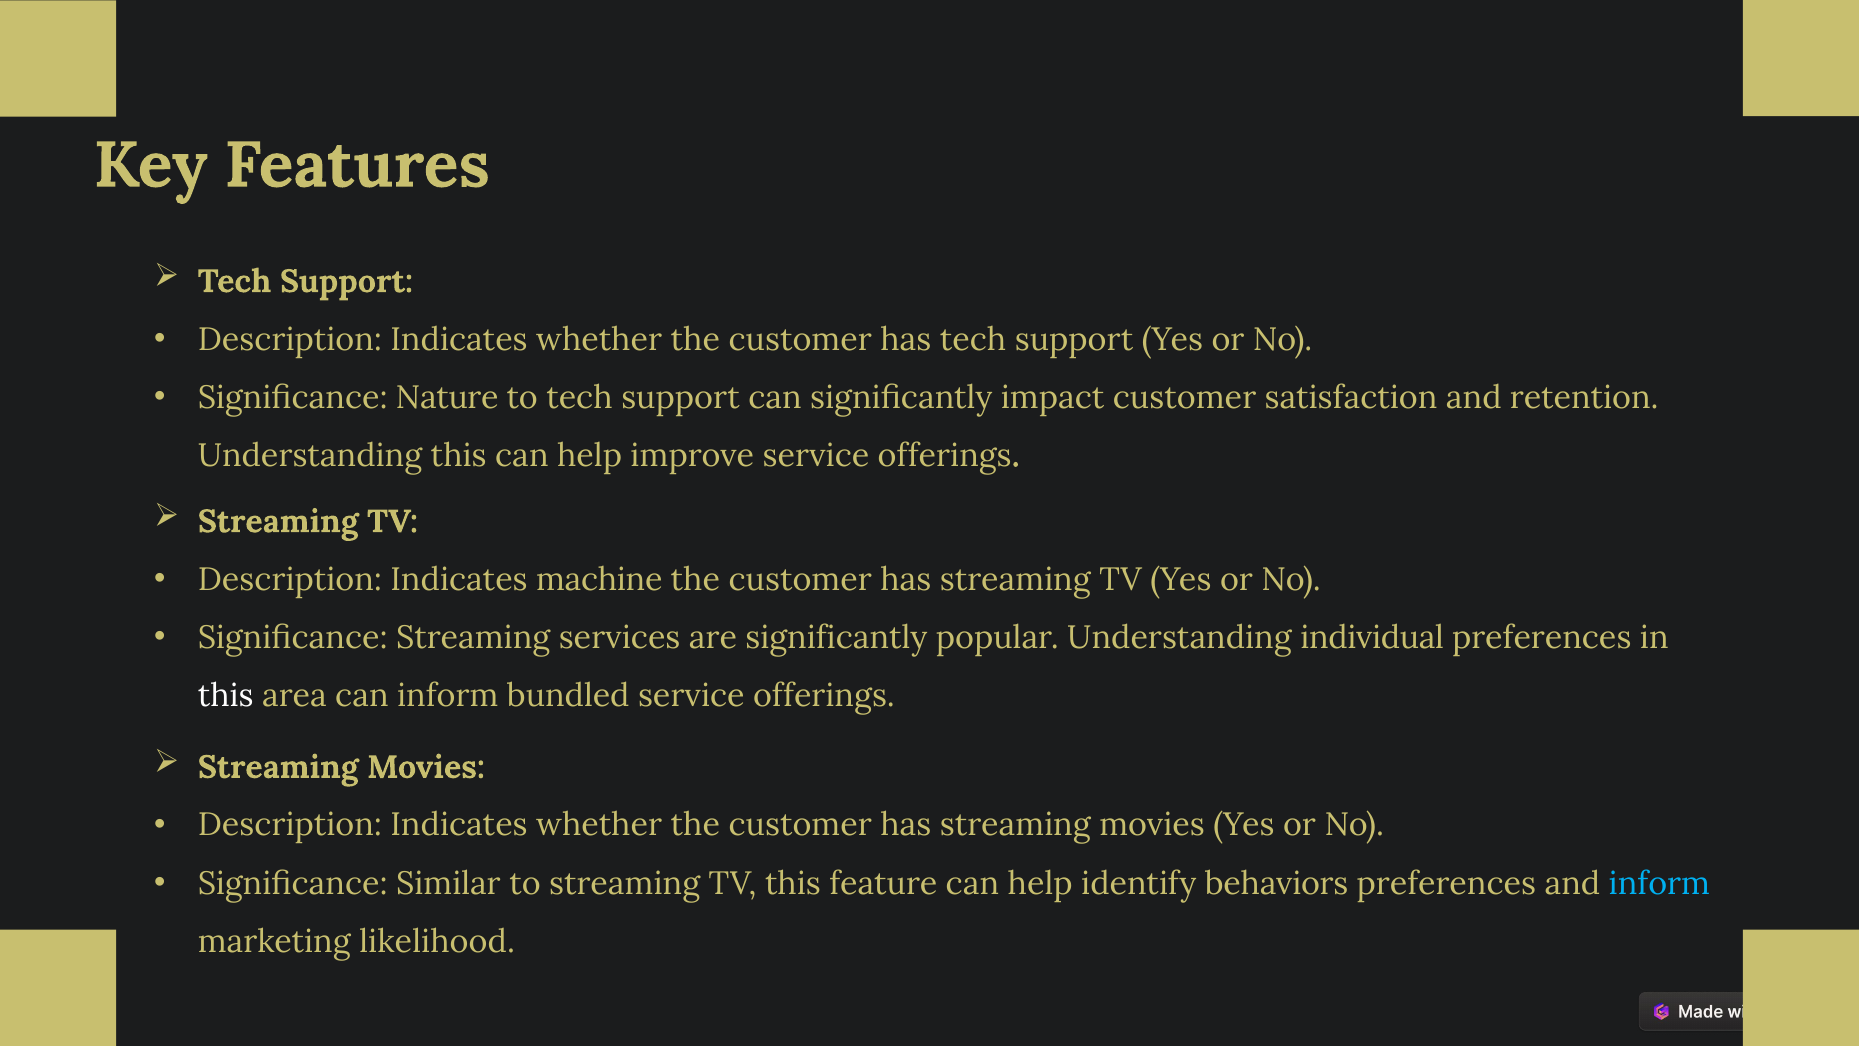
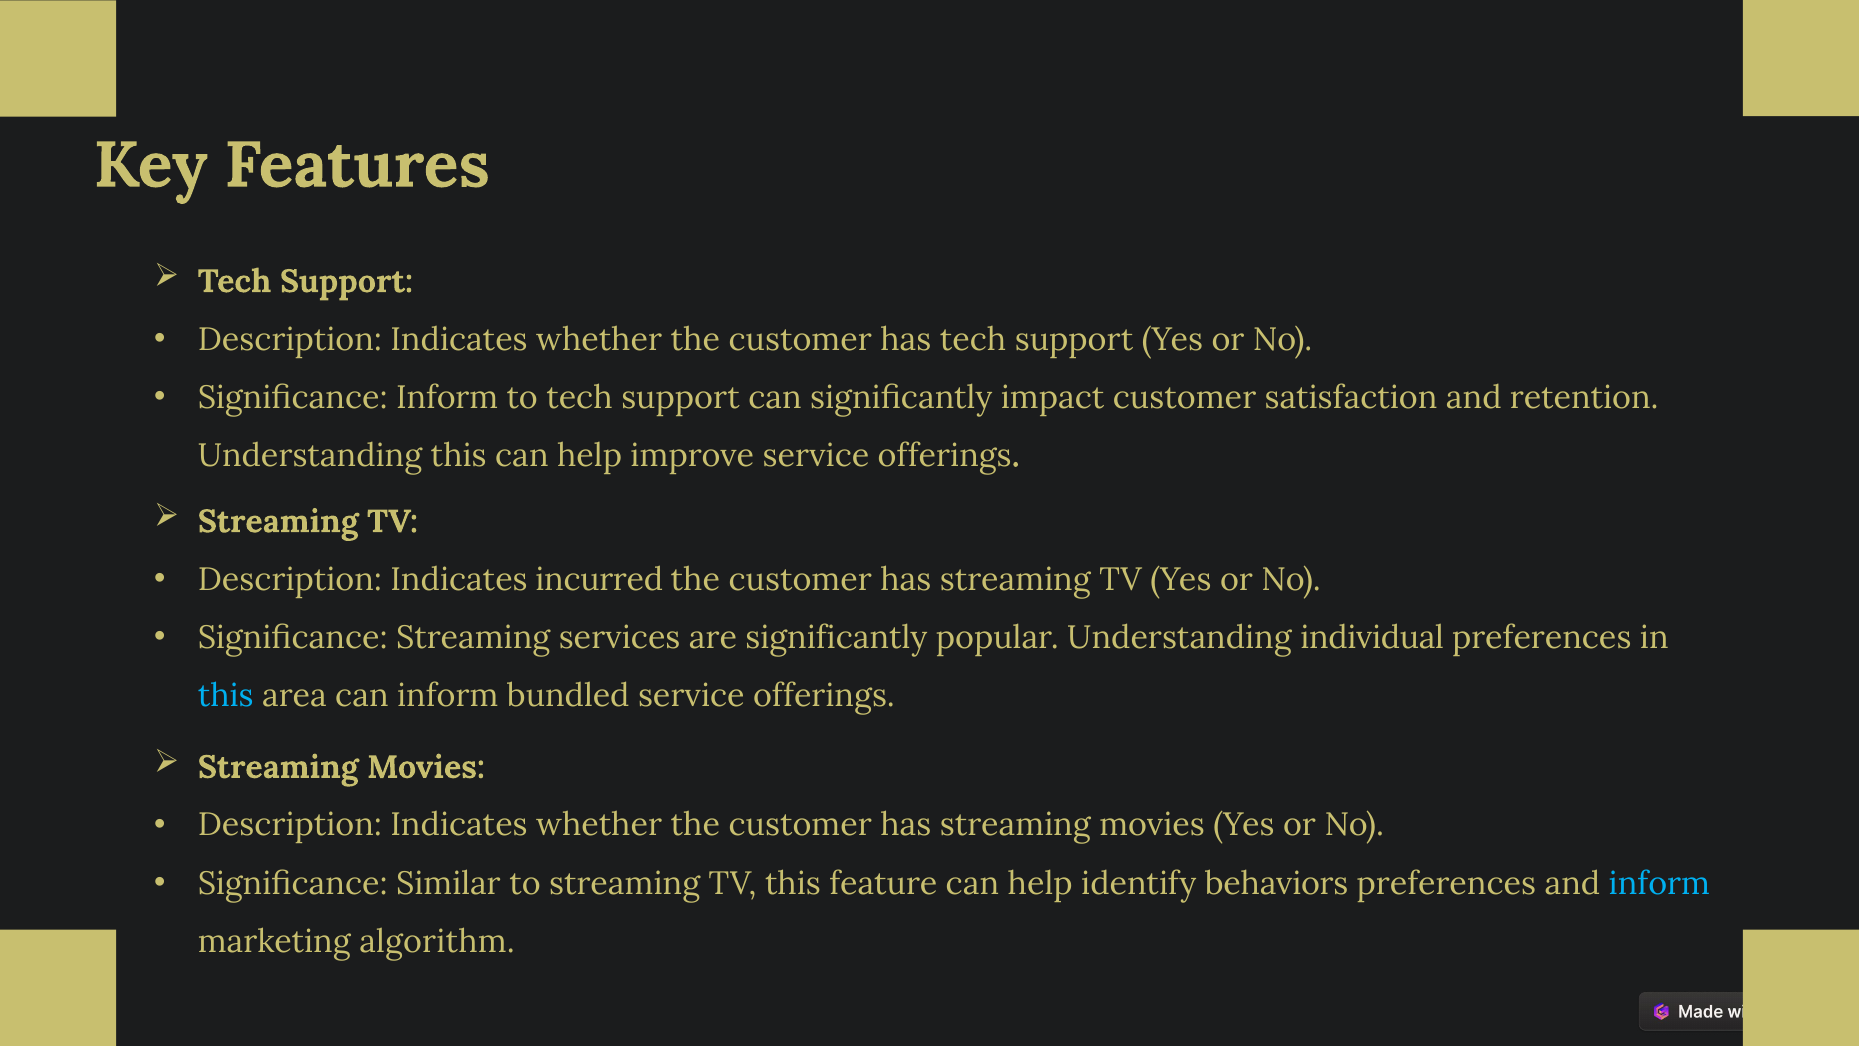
Significance Nature: Nature -> Inform (447, 398)
machine: machine -> incurred (599, 579)
this colour: white -> light blue (226, 696)
likelihood: likelihood -> algorithm (437, 941)
